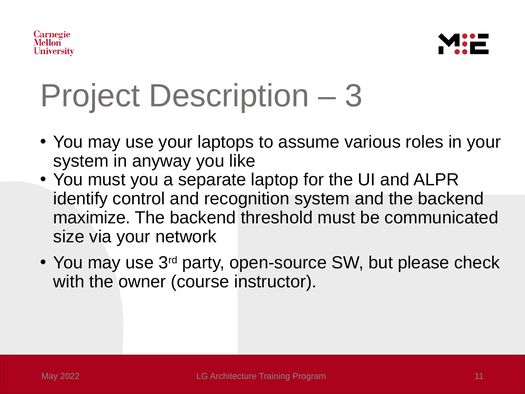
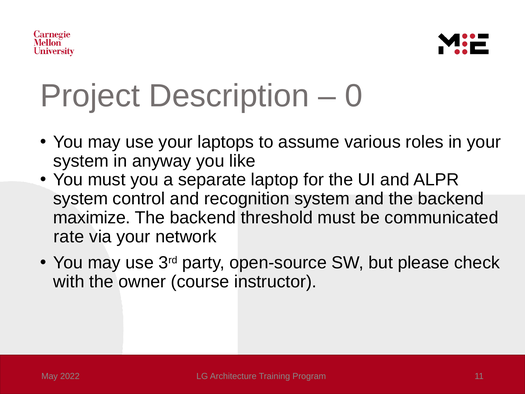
3: 3 -> 0 (354, 96)
identify: identify -> system (81, 199)
size: size -> rate (69, 236)
